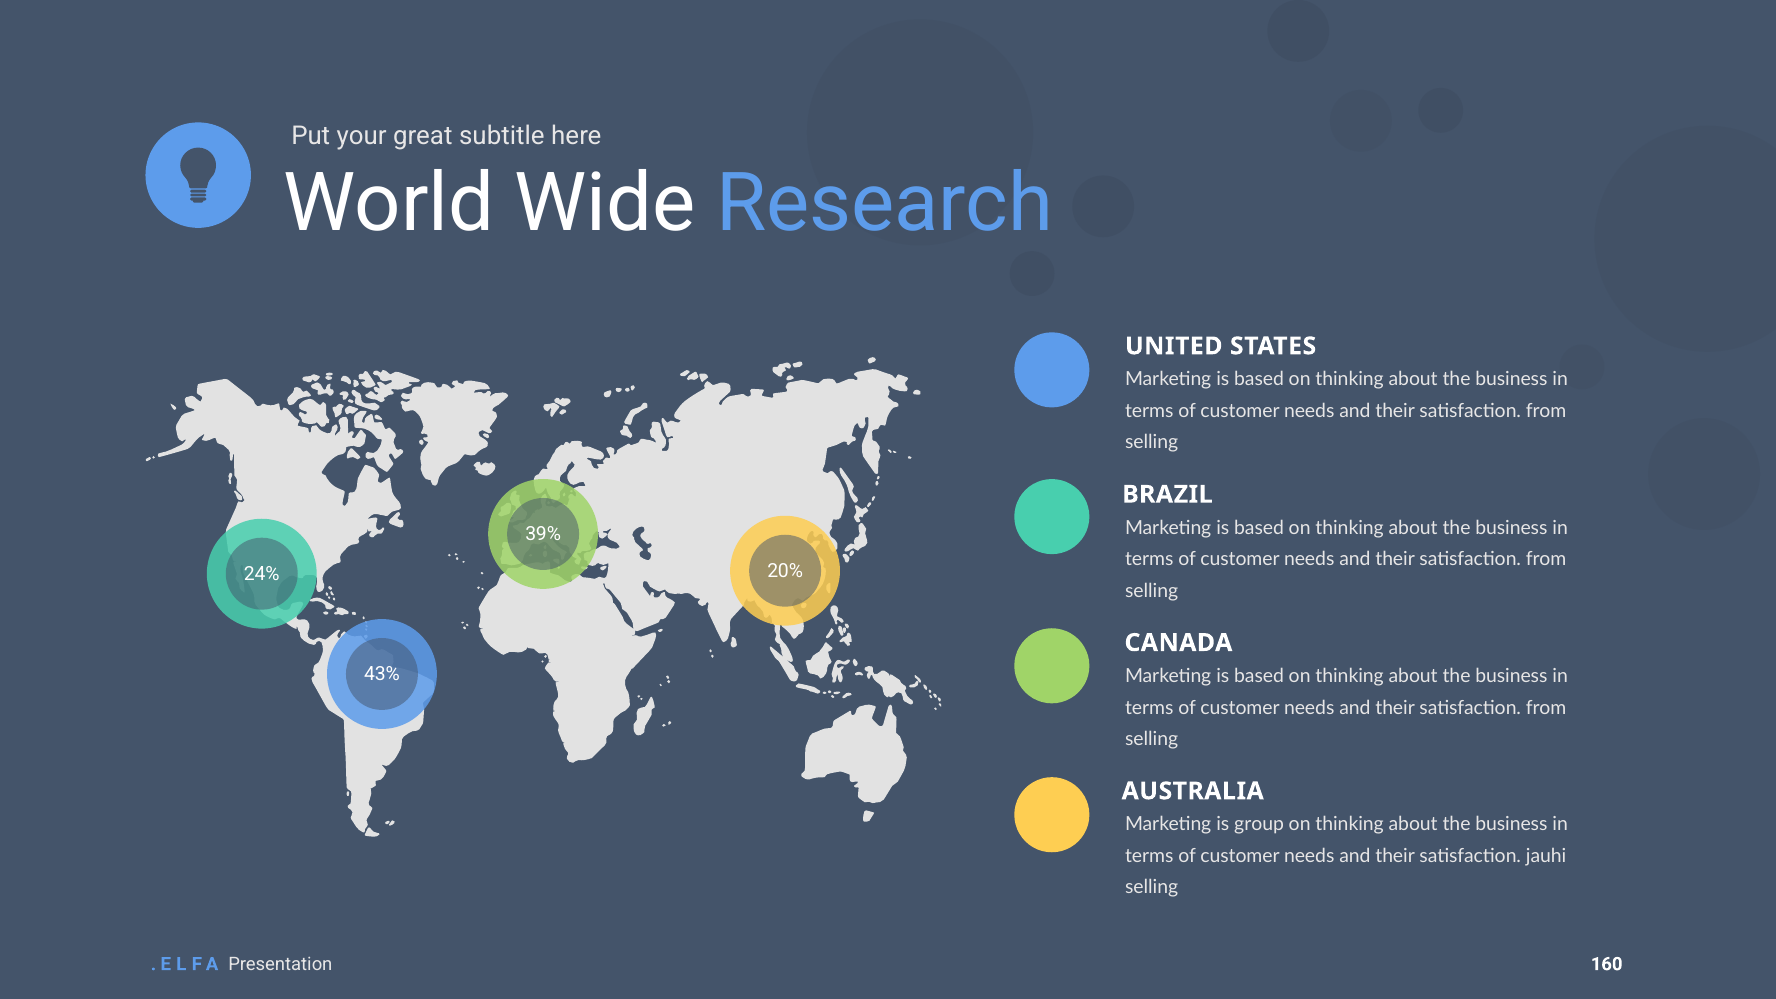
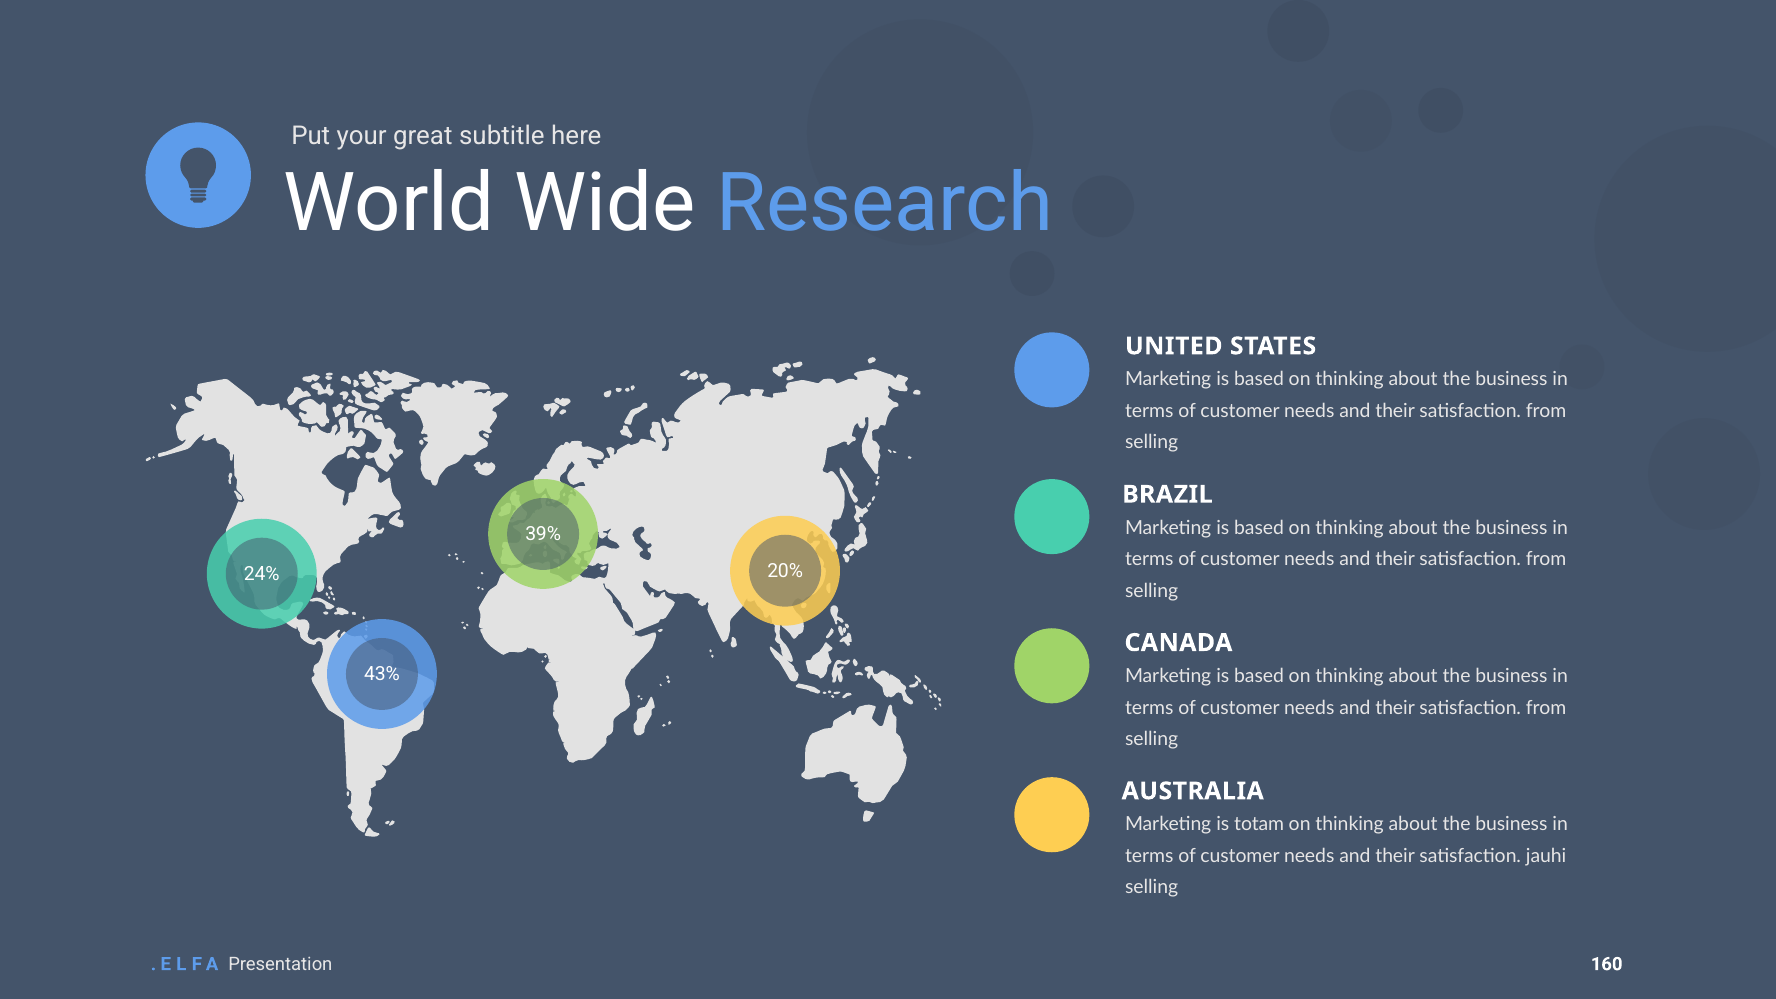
group: group -> totam (1259, 825)
